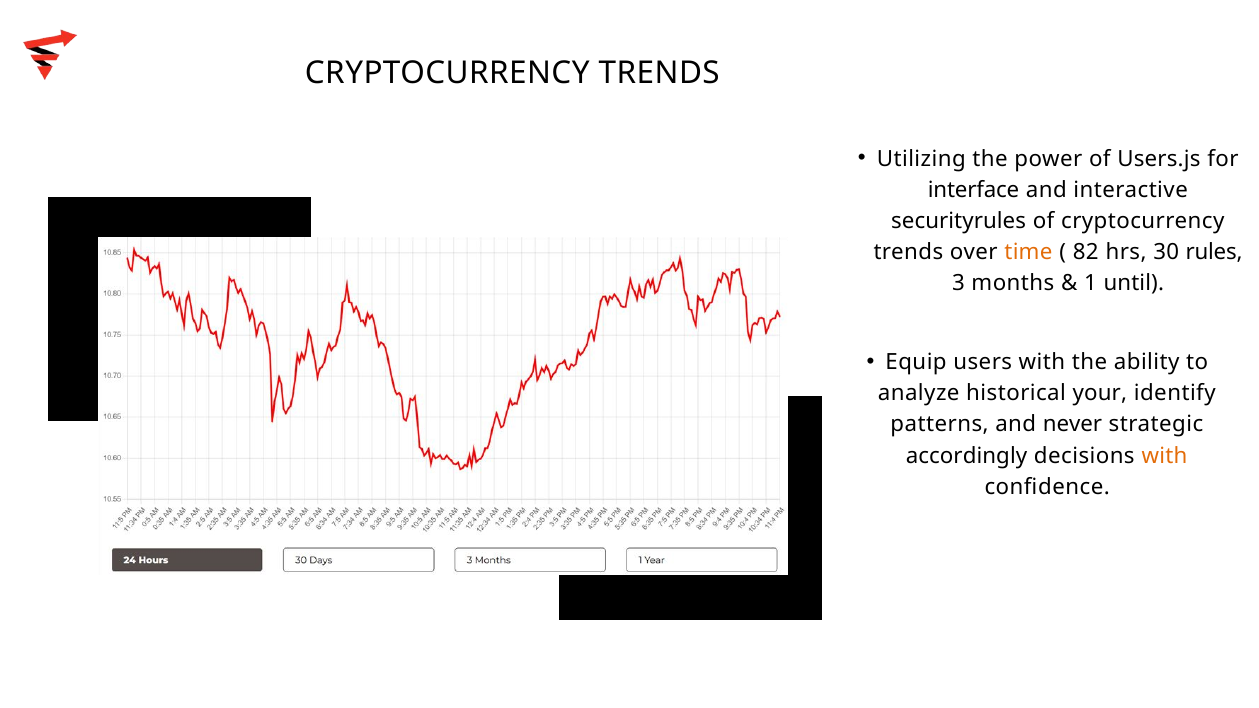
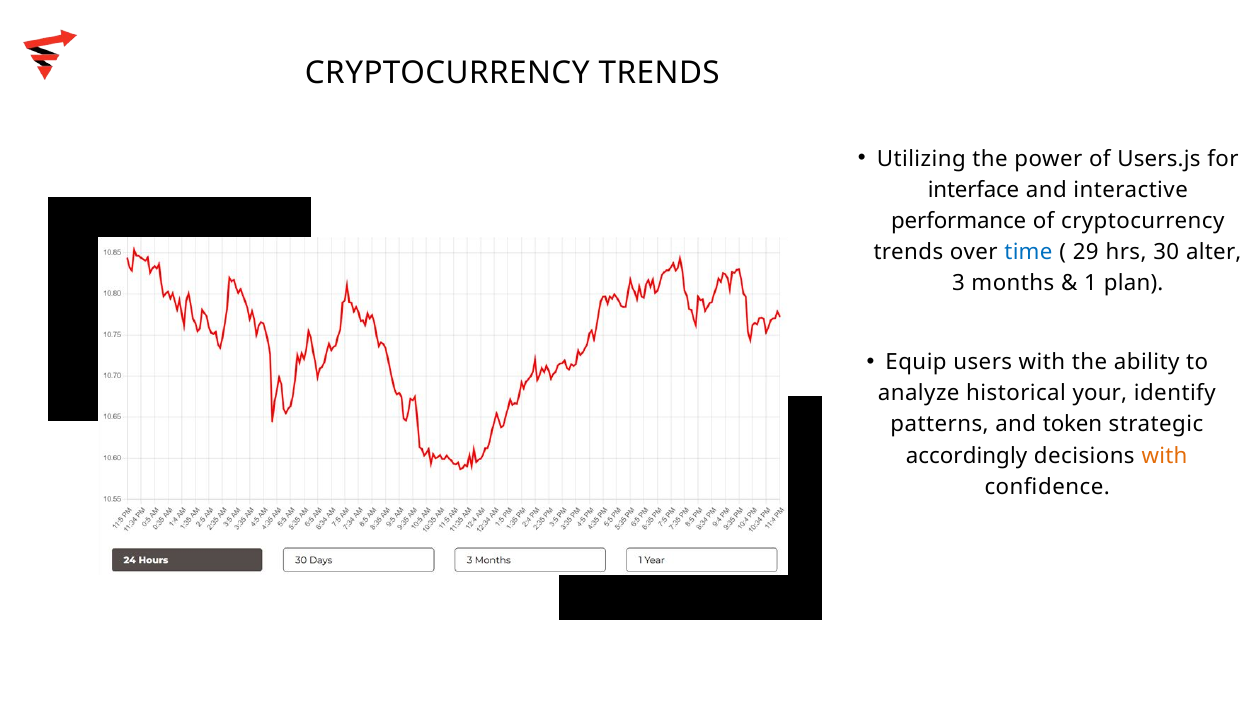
securityrules: securityrules -> performance (959, 221)
time colour: orange -> blue (1028, 252)
82: 82 -> 29 (1086, 252)
rules: rules -> alter (1214, 252)
until: until -> plan (1134, 284)
never: never -> token (1073, 425)
